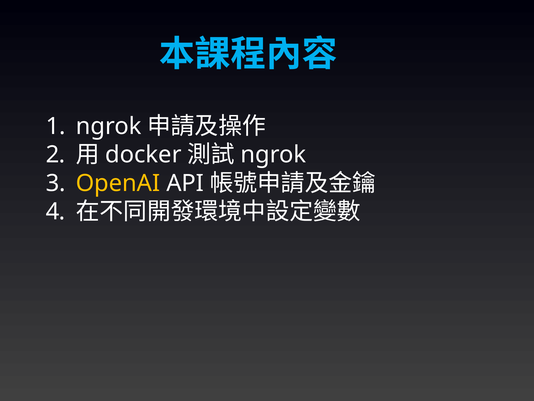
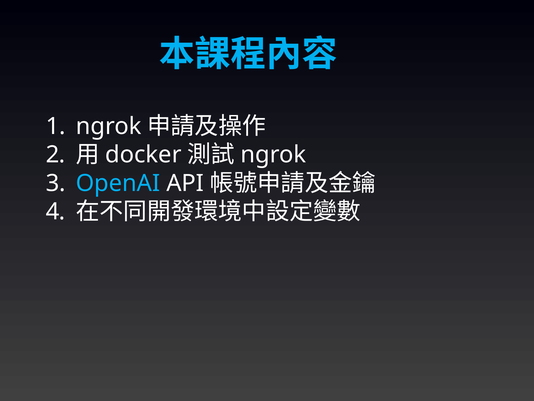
OpenAI colour: yellow -> light blue (118, 183)
